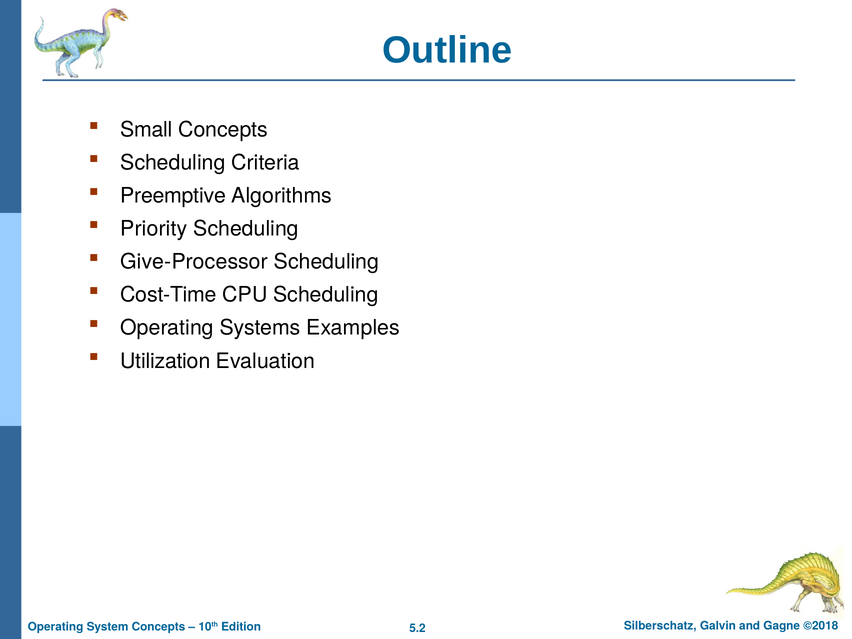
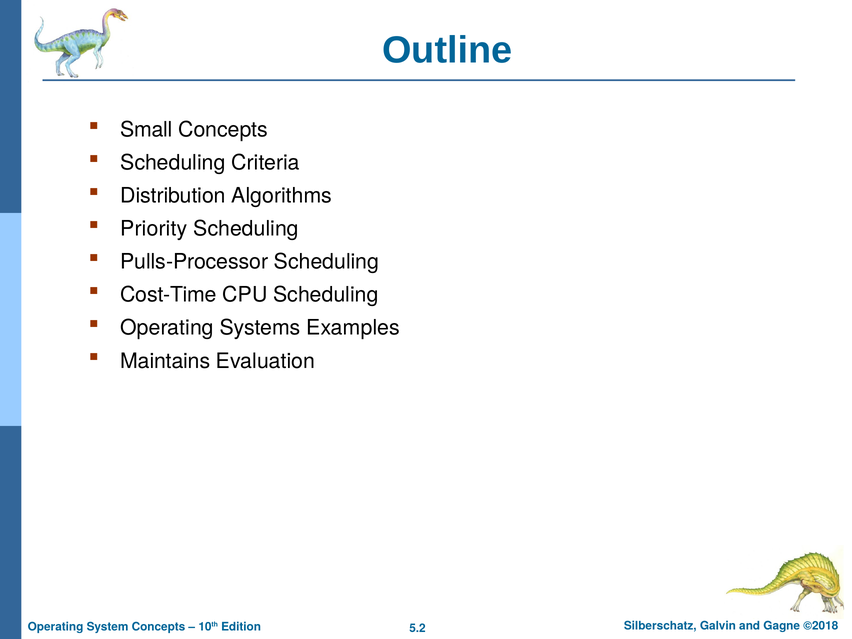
Preemptive: Preemptive -> Distribution (173, 196)
Give-Processor: Give-Processor -> Pulls-Processor (194, 262)
Utilization: Utilization -> Maintains (165, 361)
